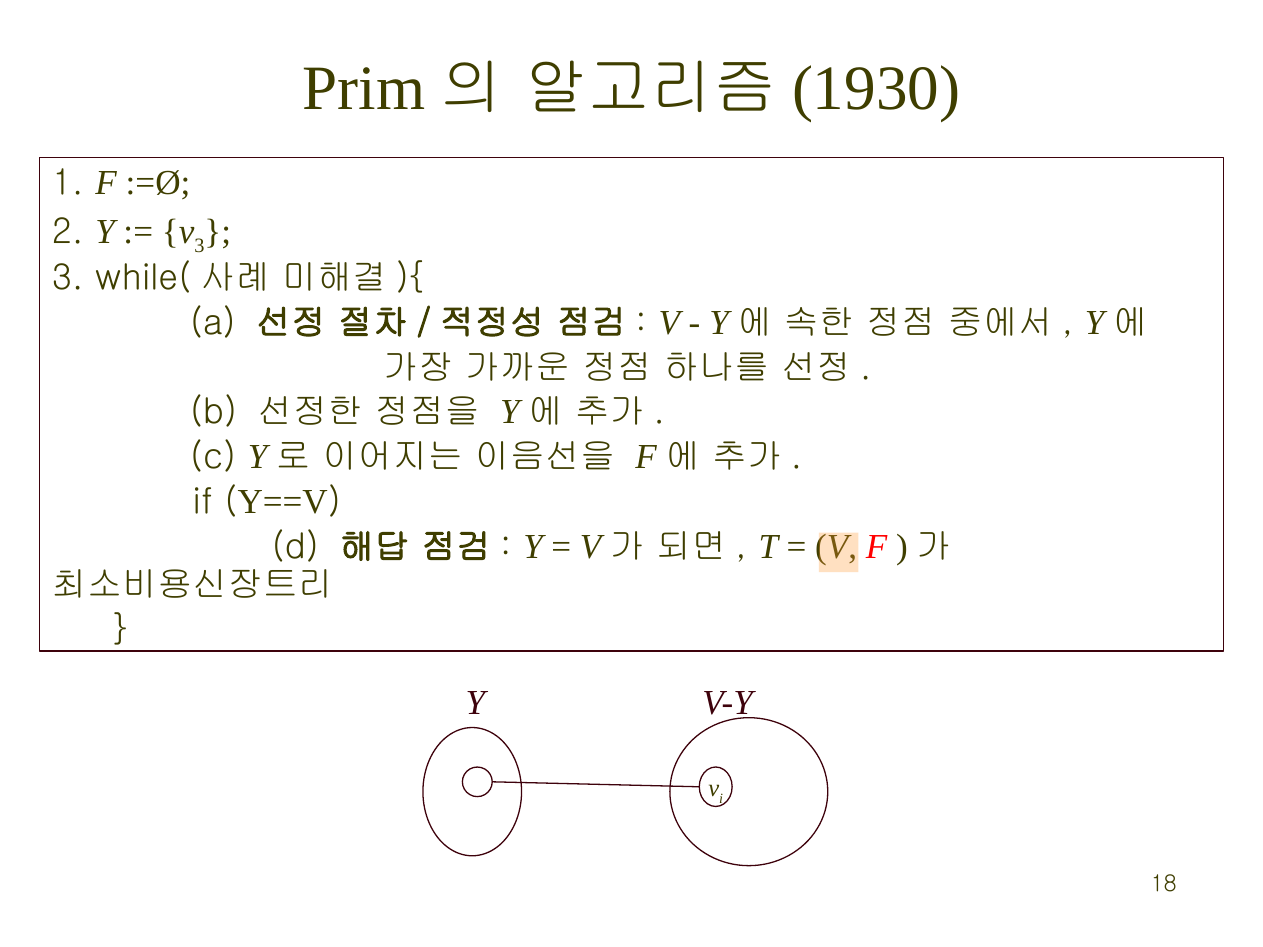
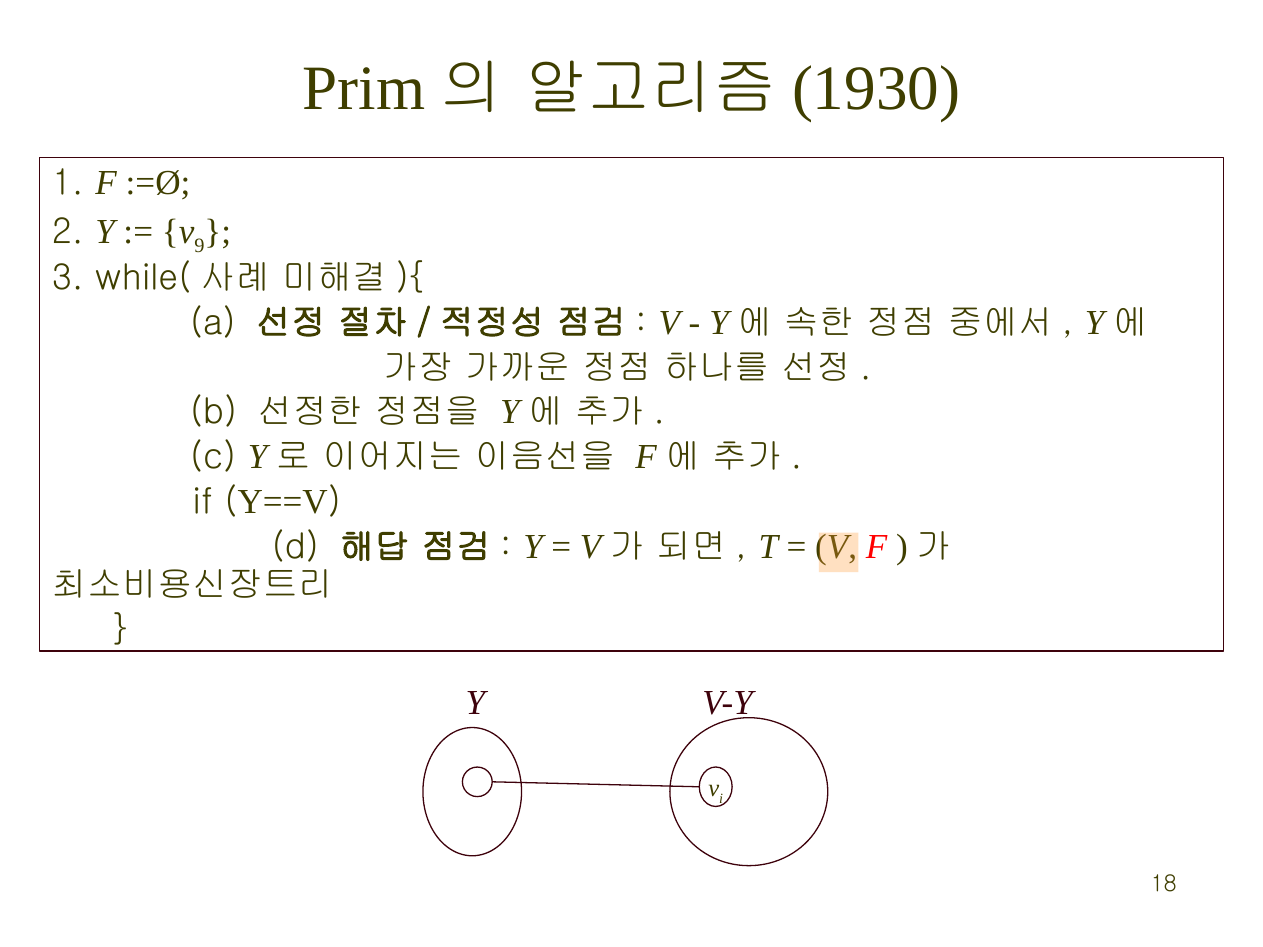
v 3: 3 -> 9 (199, 245)
